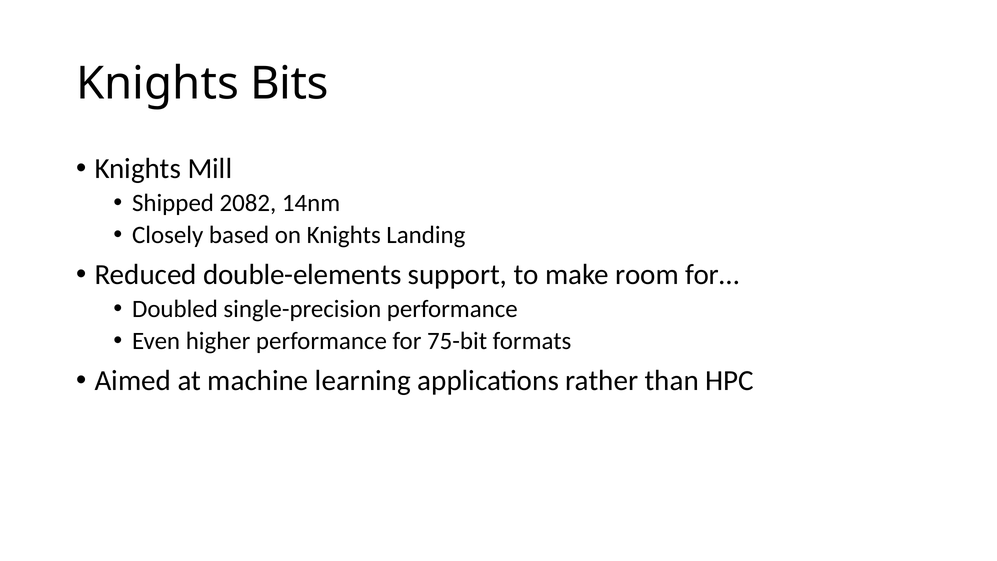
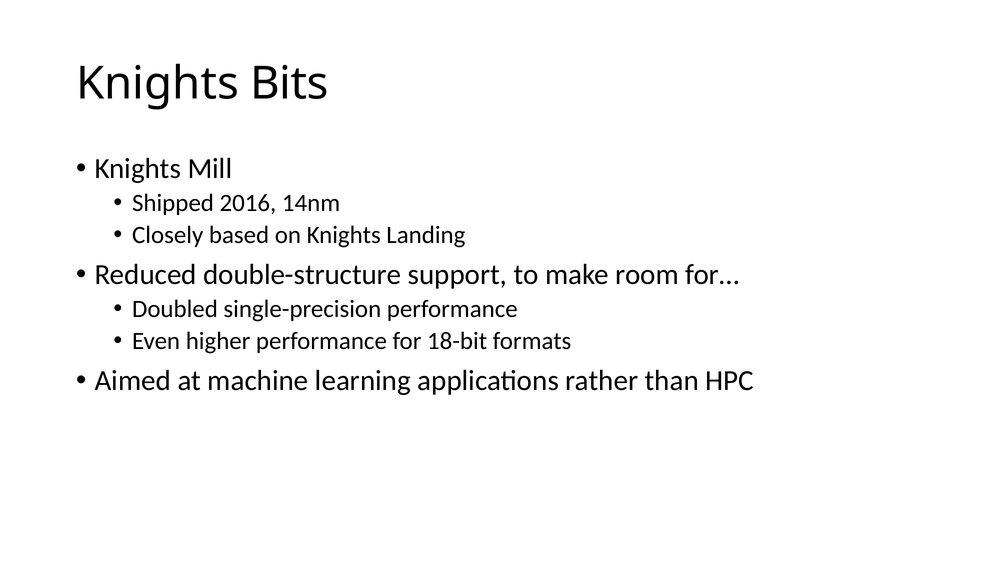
2082: 2082 -> 2016 (248, 203)
double-elements: double-elements -> double-structure (302, 275)
75-bit: 75-bit -> 18-bit (457, 341)
